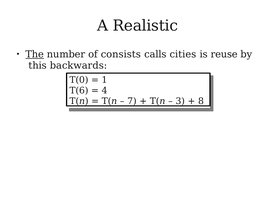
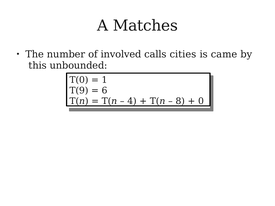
Realistic: Realistic -> Matches (145, 26)
The underline: present -> none (35, 54)
consists: consists -> involved (121, 54)
reuse: reuse -> came (224, 54)
backwards: backwards -> unbounded (79, 66)
T(6: T(6 -> T(9 (79, 91)
4: 4 -> 6 (104, 91)
7: 7 -> 4 (132, 101)
3: 3 -> 8 (180, 101)
8: 8 -> 0 (201, 101)
